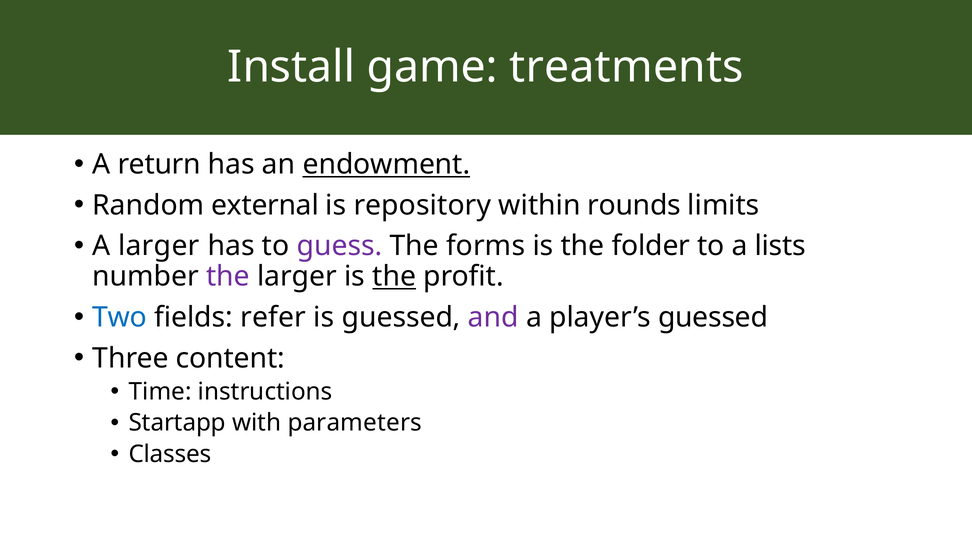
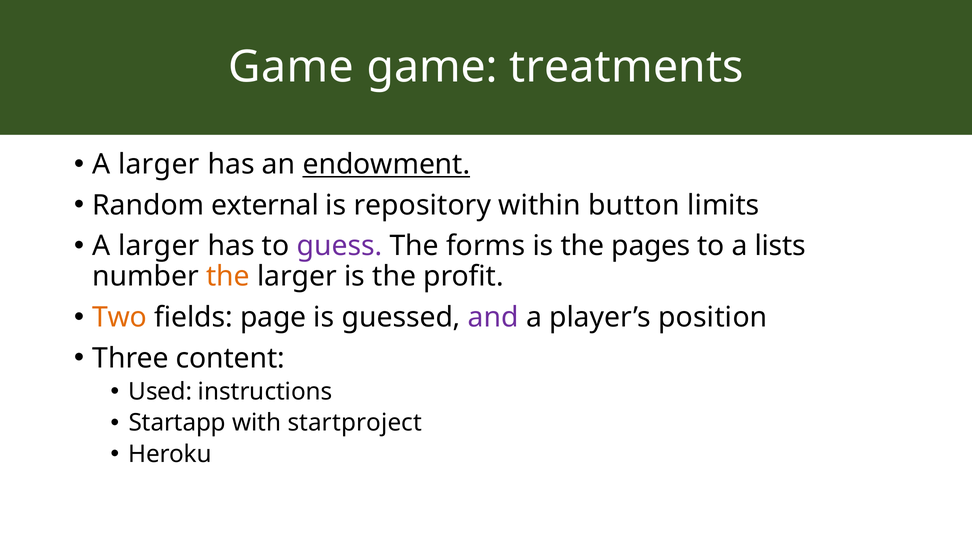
Install: Install -> Game (291, 67)
return: return -> larger (159, 164)
rounds: rounds -> button (634, 205)
folder: folder -> pages (651, 246)
the colour: purple -> orange (228, 276)
the underline: present -> none (394, 276)
Two colour: blue -> orange (120, 317)
refer: refer -> page (273, 317)
player’s guessed: guessed -> position (713, 317)
Time: Time -> Used (160, 391)
parameters: parameters -> startproject (355, 423)
Classes: Classes -> Heroku (170, 454)
